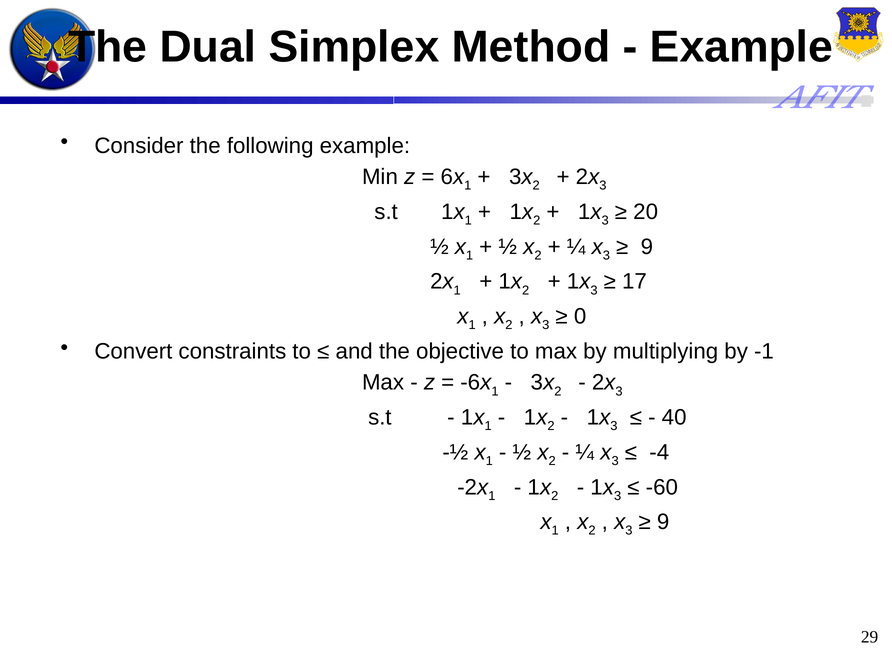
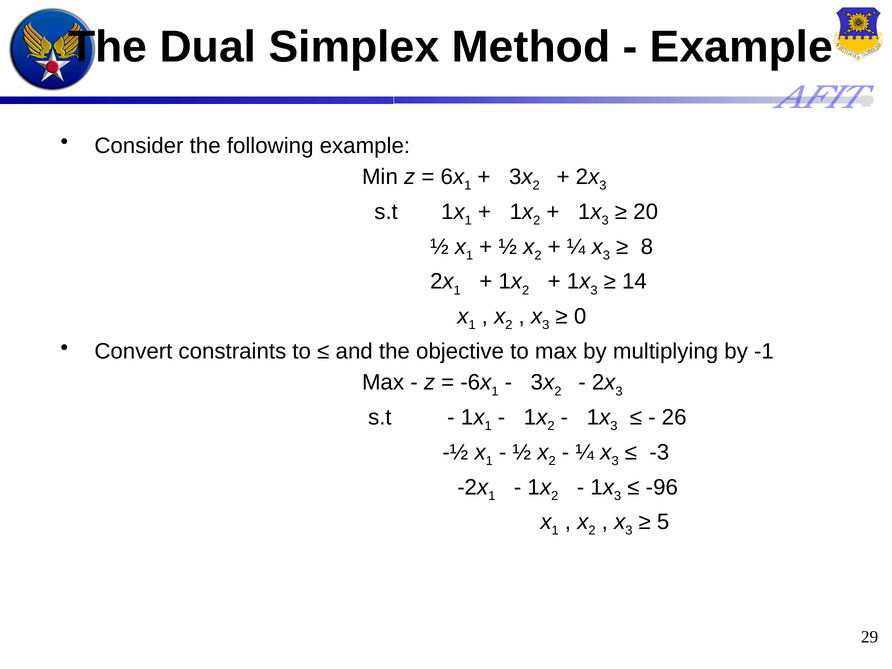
9: 9 -> 8 (647, 247)
17: 17 -> 14 (634, 282)
40: 40 -> 26 (674, 417)
-4: -4 -> -3 (659, 452)
-60: -60 -> -96 (662, 487)
9: 9 -> 5 (663, 522)
